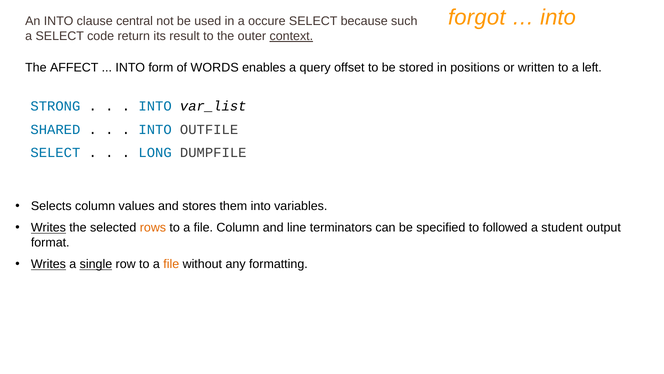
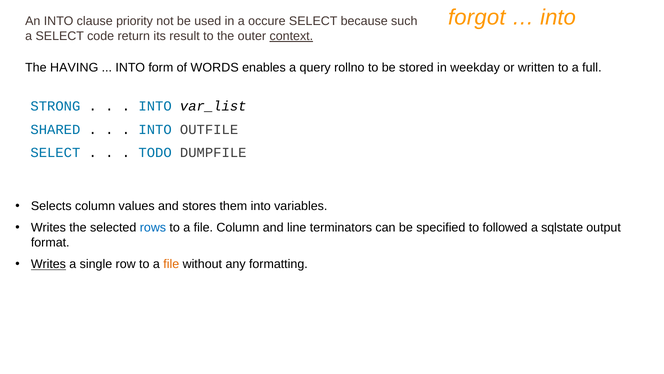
central: central -> priority (135, 21)
AFFECT: AFFECT -> HAVING (74, 68)
offset: offset -> rollno (349, 68)
positions: positions -> weekday (475, 68)
left: left -> full (592, 68)
LONG: LONG -> TODO (155, 153)
Writes underline: present -> none (48, 227)
rows colour: orange -> blue (153, 227)
student: student -> sqlstate (562, 227)
single underline: present -> none (96, 264)
